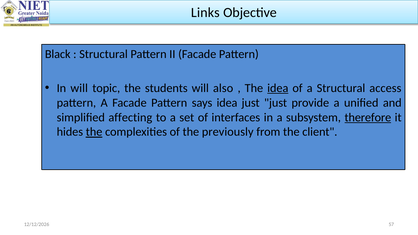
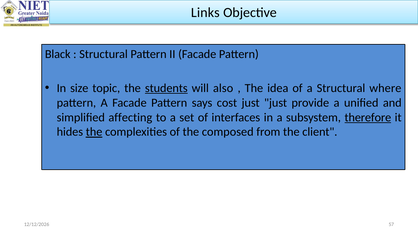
In will: will -> size (79, 88)
students underline: none -> present (166, 88)
idea underline: present -> none (278, 88)
access: access -> where (385, 88)
says idea: idea -> cost (227, 103)
previously: previously -> composed (228, 132)
